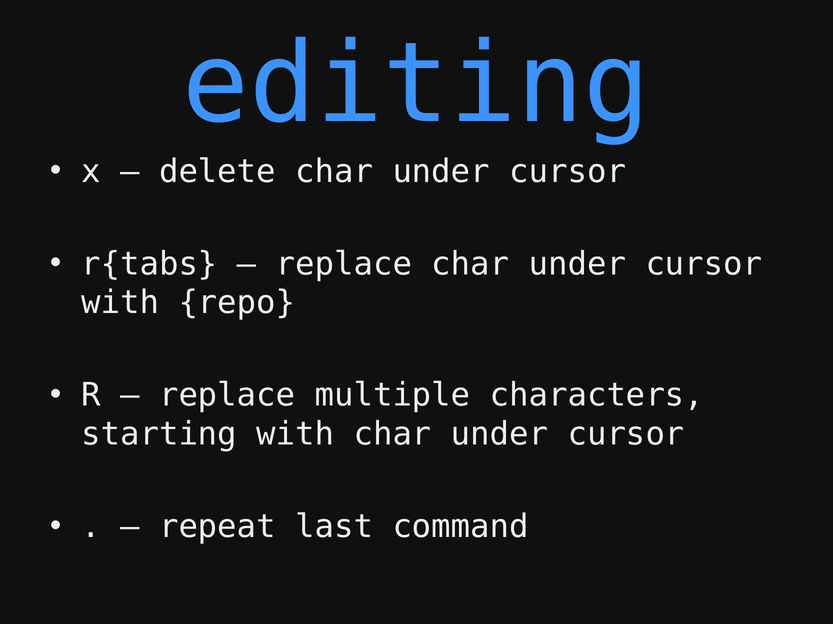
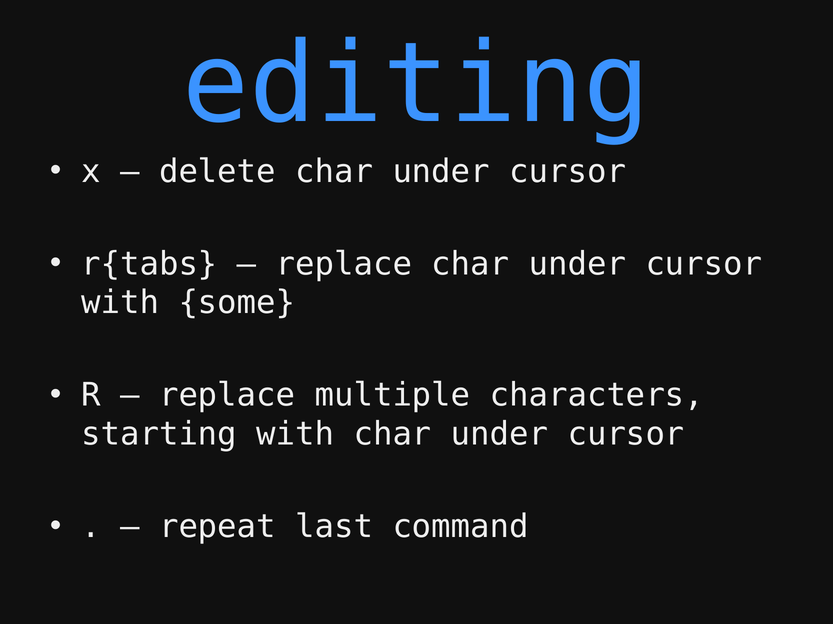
repo: repo -> some (237, 303)
